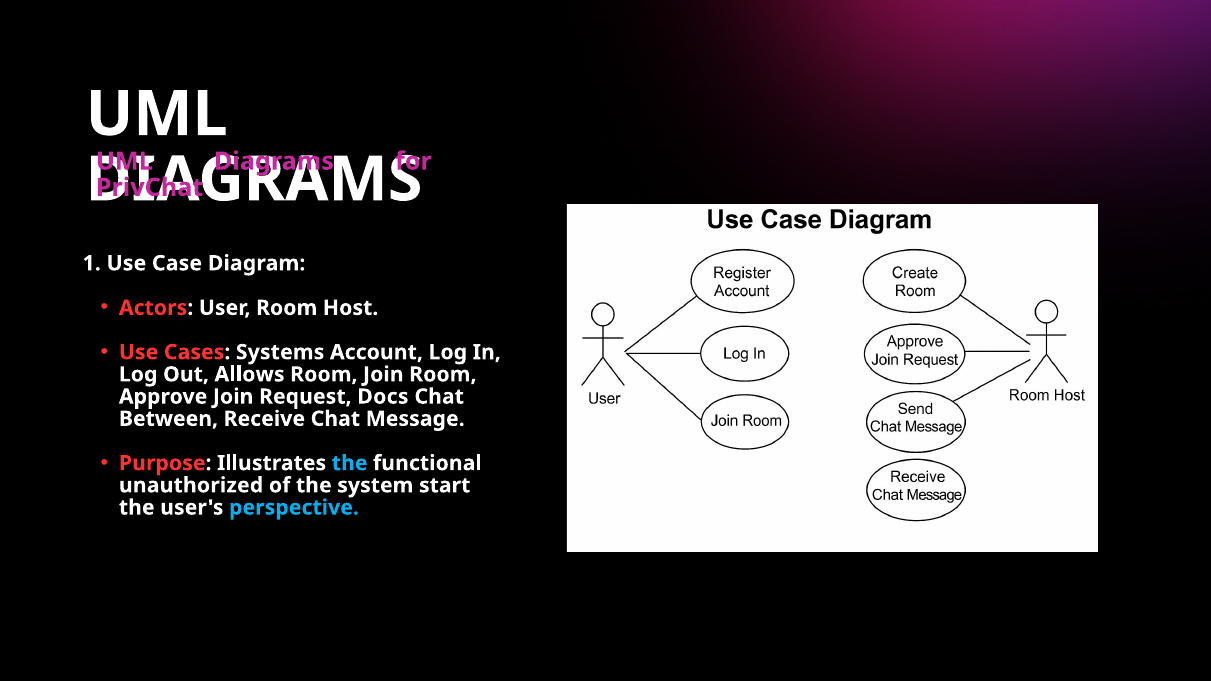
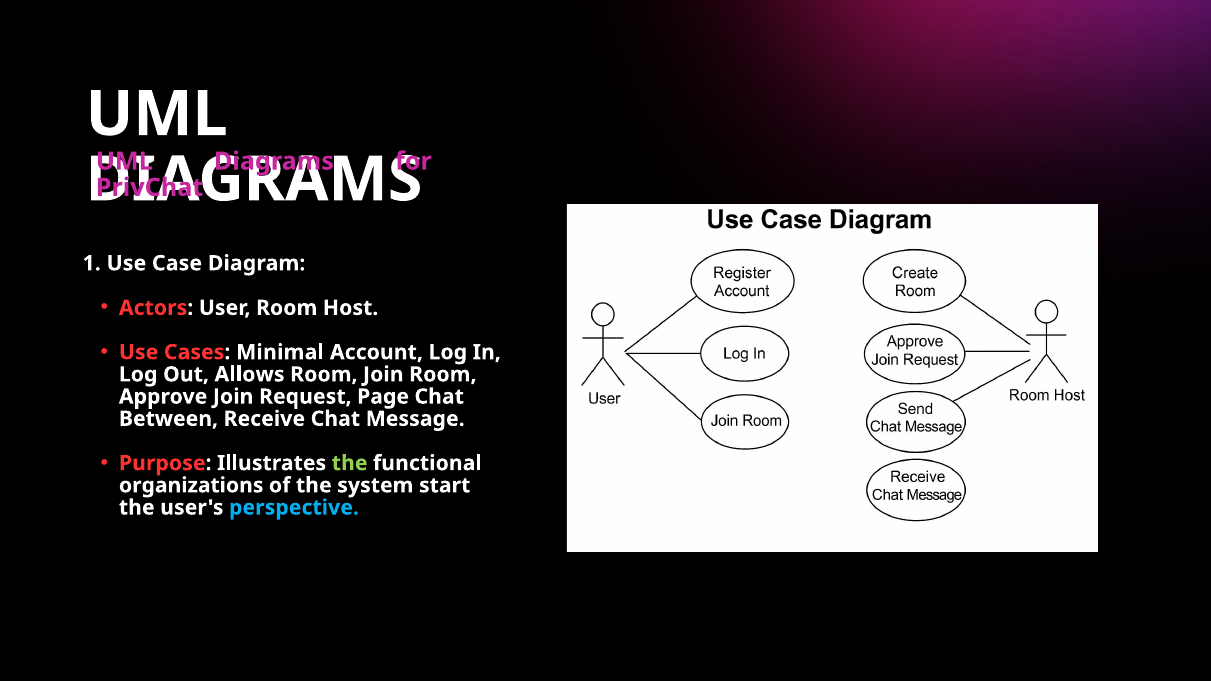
Systems: Systems -> Minimal (280, 352)
Docs: Docs -> Page (383, 397)
the colour: light blue -> light green (350, 463)
unauthorized: unauthorized -> organizations (191, 486)
